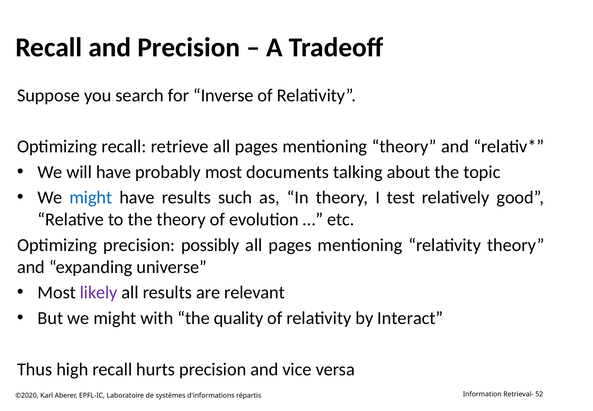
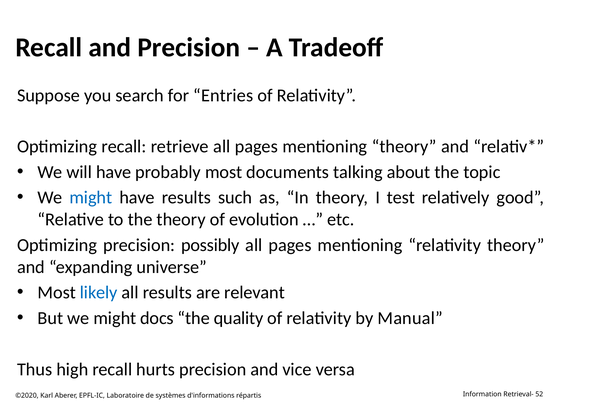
Inverse: Inverse -> Entries (223, 95)
likely colour: purple -> blue (99, 292)
with: with -> docs (157, 318)
Interact: Interact -> Manual (410, 318)
